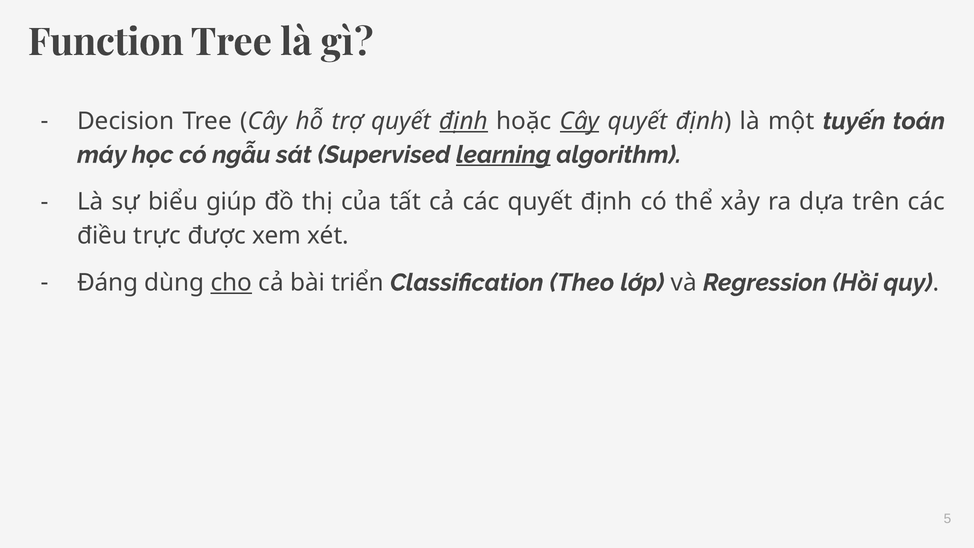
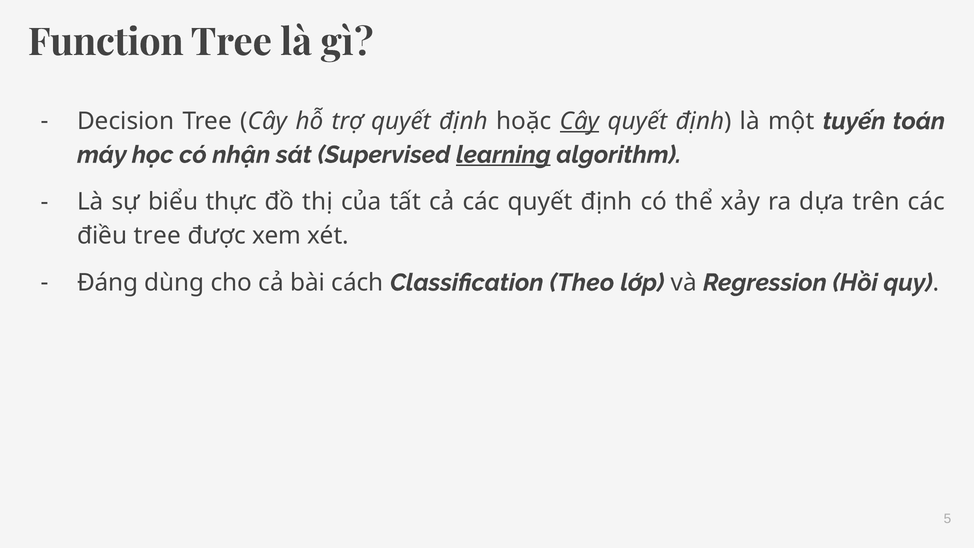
định underline: present -> none (464, 121)
ngẫu: ngẫu -> nhận (241, 155)
giúp: giúp -> thực (231, 202)
điều trực: trực -> tree (157, 235)
cho underline: present -> none (231, 283)
triển: triển -> cách (357, 283)
